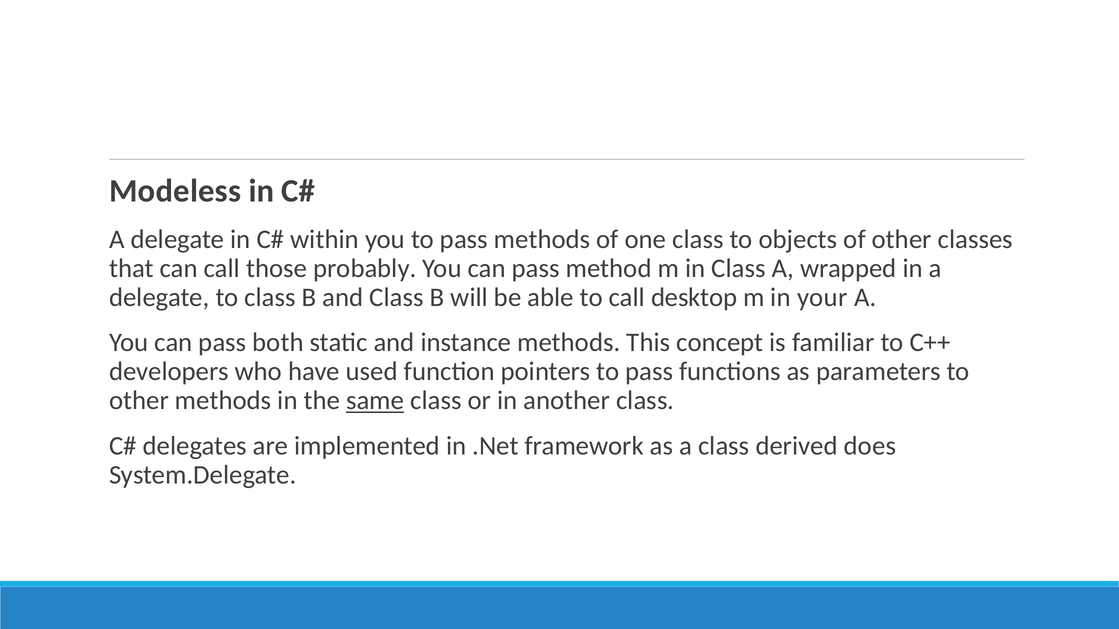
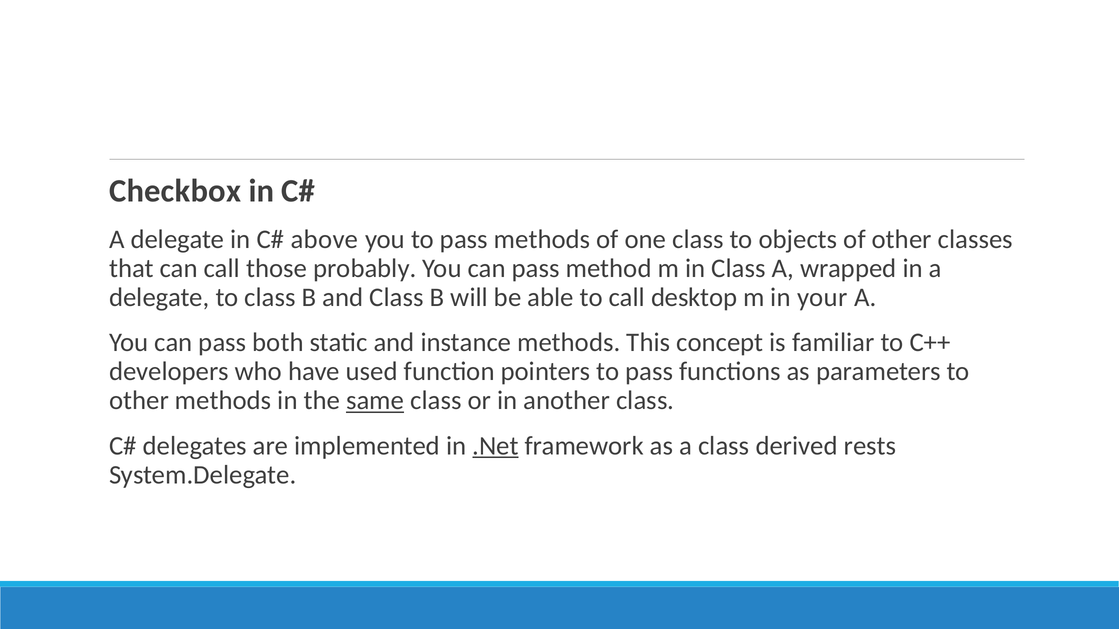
Modeless: Modeless -> Checkbox (175, 191)
within: within -> above (324, 239)
.Net underline: none -> present (496, 446)
does: does -> rests (870, 446)
